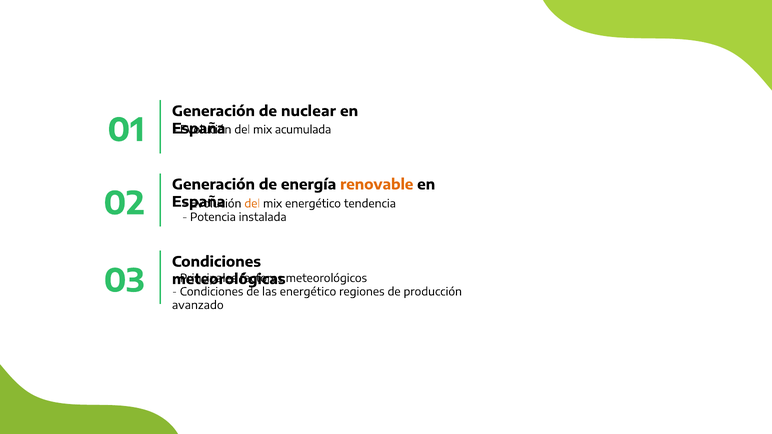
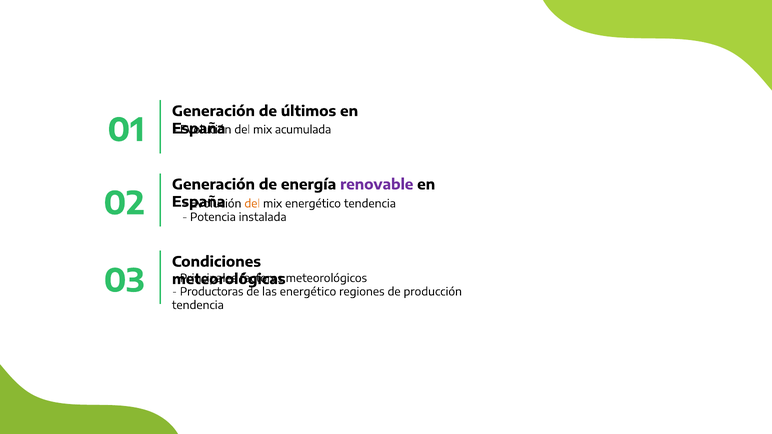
nuclear: nuclear -> últimos (309, 111)
renovable colour: orange -> purple (377, 185)
Condiciones: Condiciones -> Productoras (212, 292)
avanzado: avanzado -> tendencia (198, 305)
